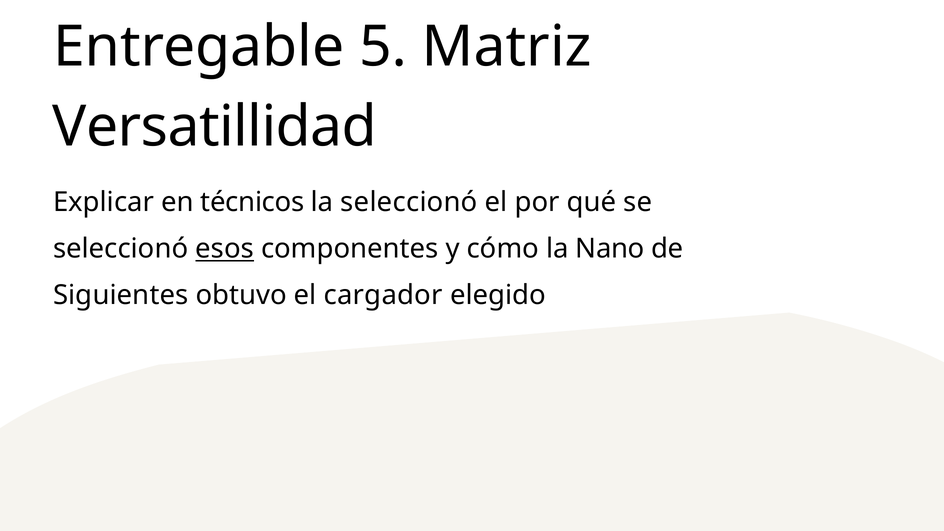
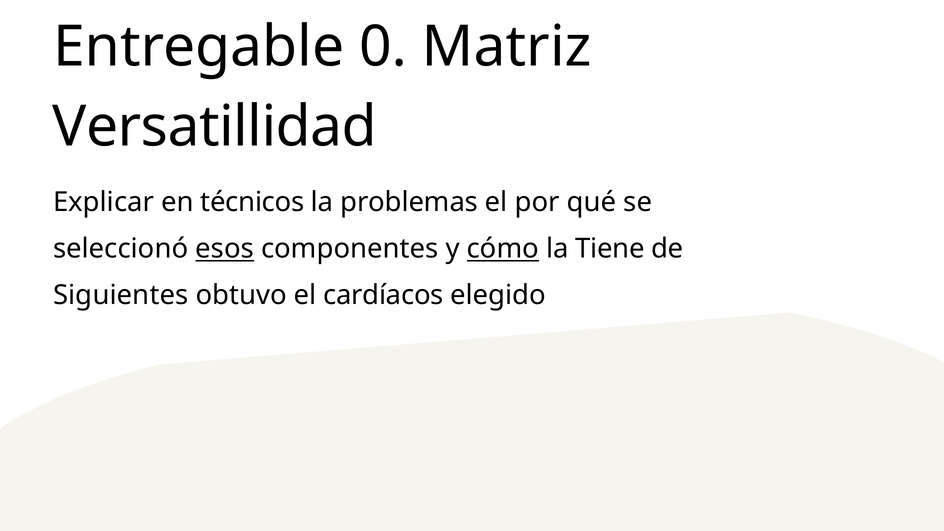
5: 5 -> 0 (383, 47)
la seleccionó: seleccionó -> problemas (409, 202)
cómo underline: none -> present (503, 249)
Nano: Nano -> Tiene (610, 249)
cargador: cargador -> cardíacos (383, 295)
